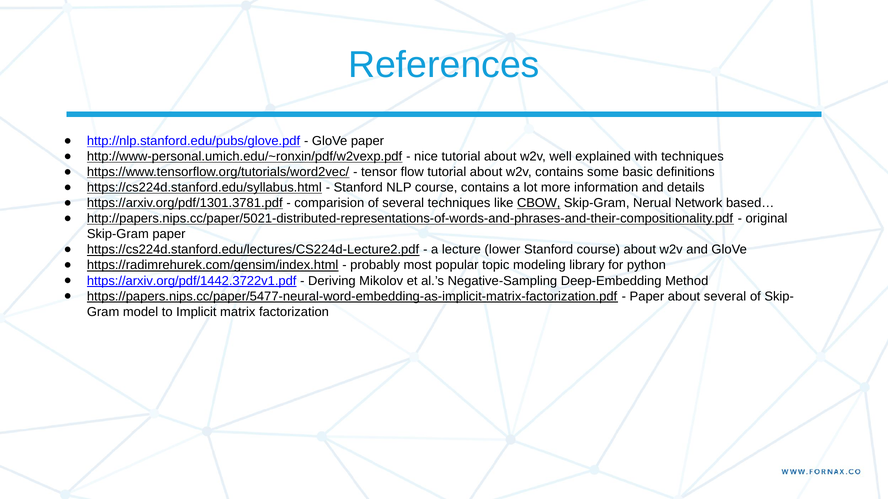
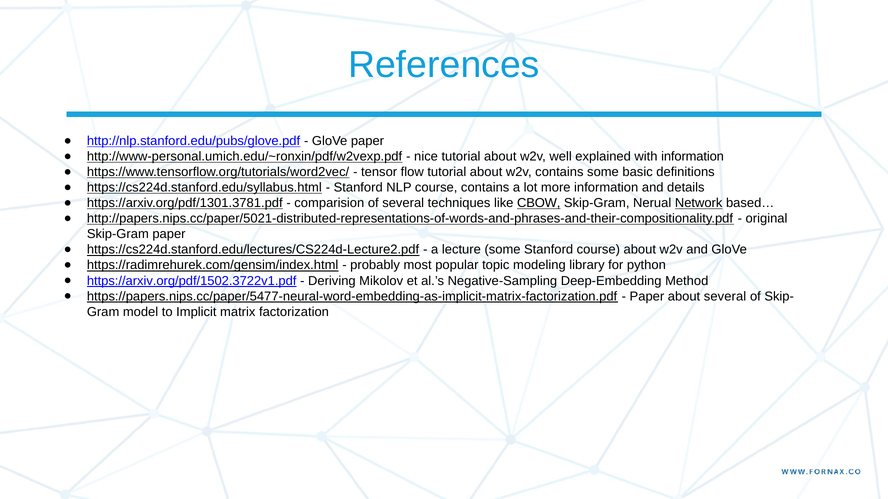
with techniques: techniques -> information (693, 157)
Network underline: none -> present (699, 203)
lecture lower: lower -> some (503, 250)
https://arxiv.org/pdf/1442.3722v1.pdf: https://arxiv.org/pdf/1442.3722v1.pdf -> https://arxiv.org/pdf/1502.3722v1.pdf (192, 281)
